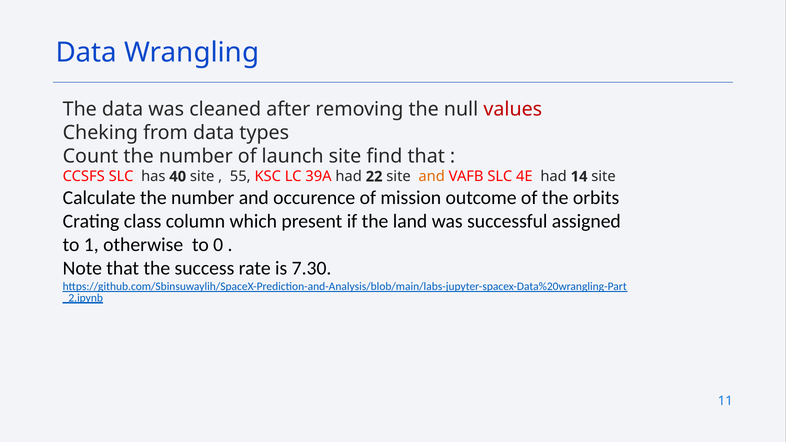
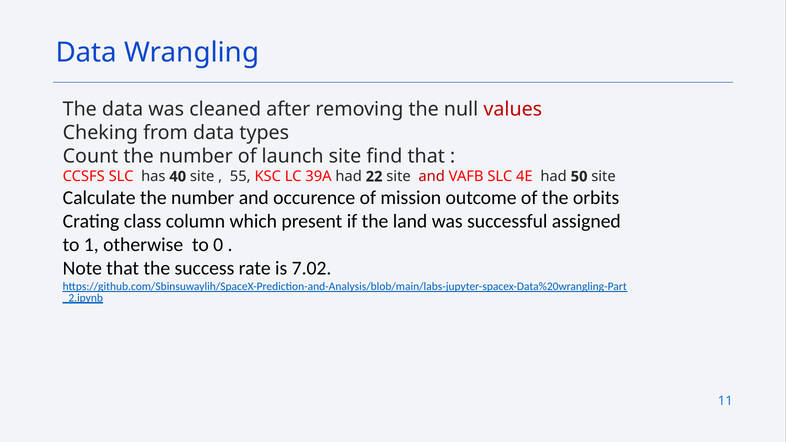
and colour: orange -> red (432, 177)
14: 14 -> 50 (579, 177)
7.30: 7.30 -> 7.02 (312, 268)
